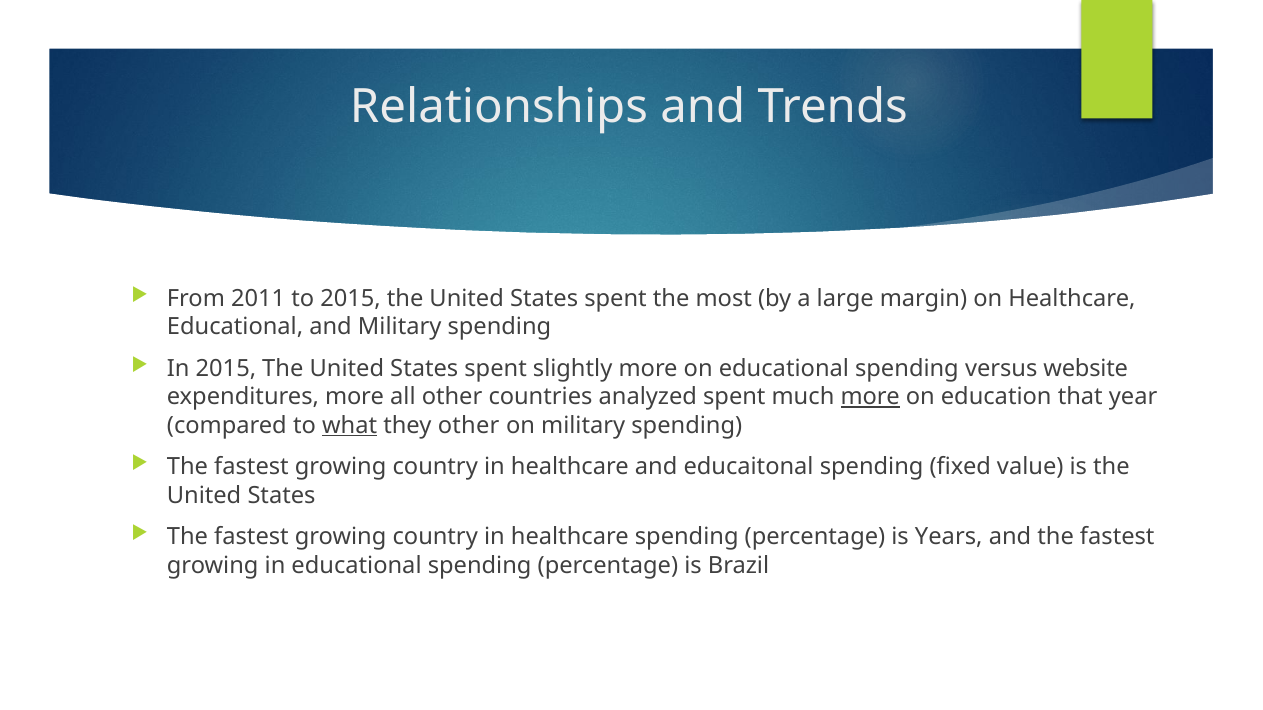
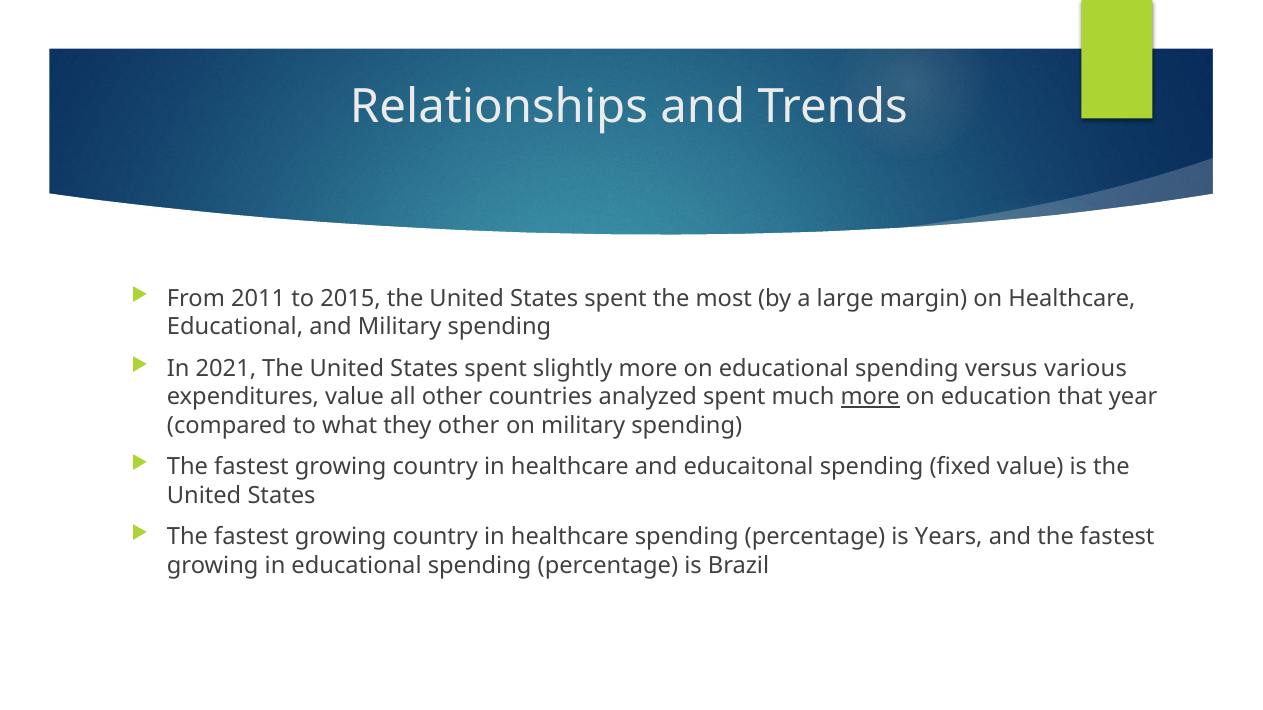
In 2015: 2015 -> 2021 (226, 369)
website: website -> various (1085, 369)
expenditures more: more -> value (355, 397)
what underline: present -> none (350, 426)
